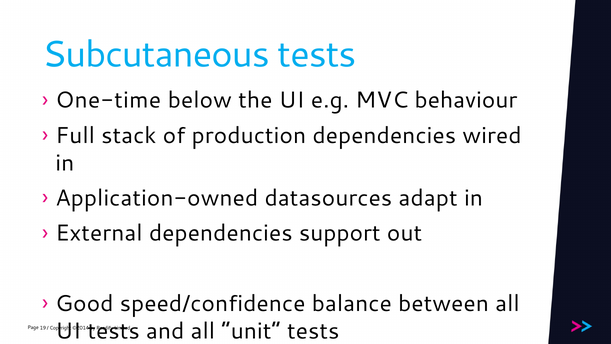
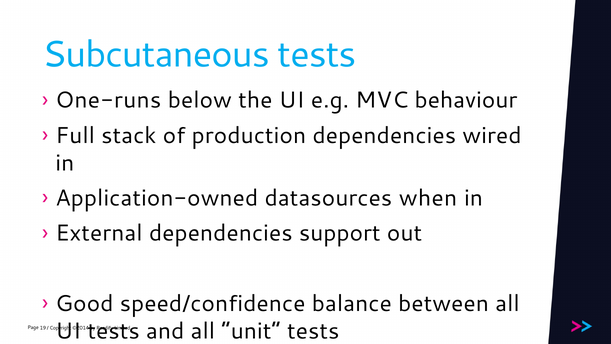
One-time: One-time -> One-runs (108, 100)
adapt: adapt -> when (428, 198)
